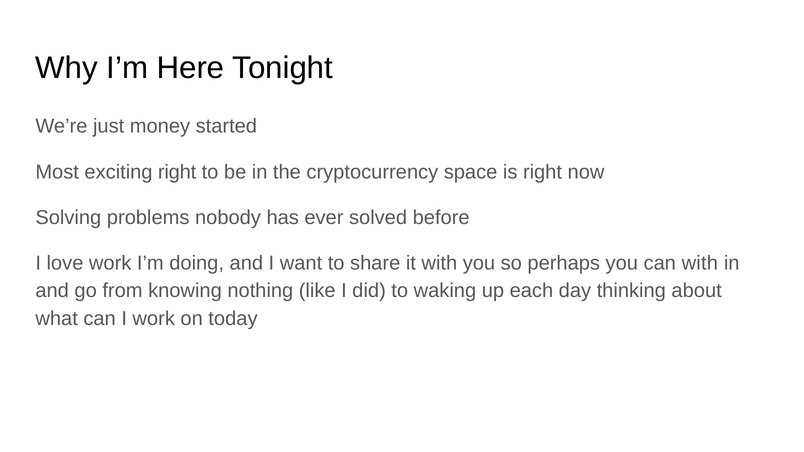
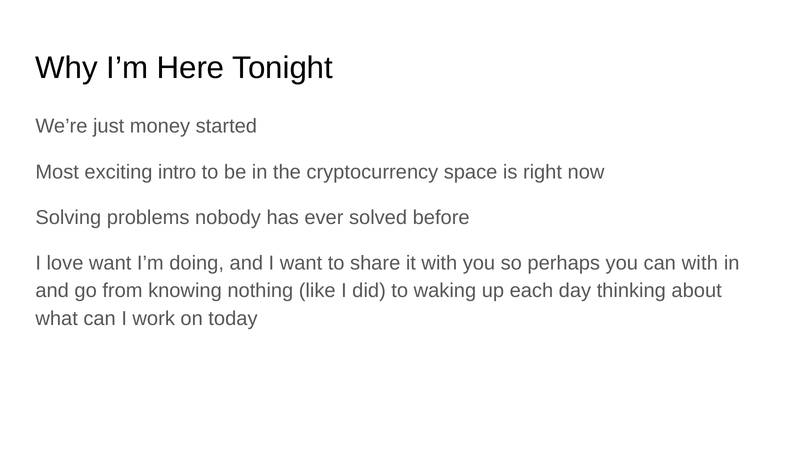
exciting right: right -> intro (177, 172)
love work: work -> want (110, 263)
